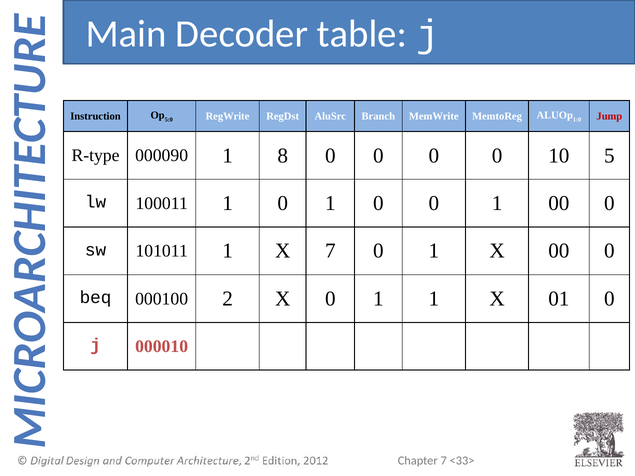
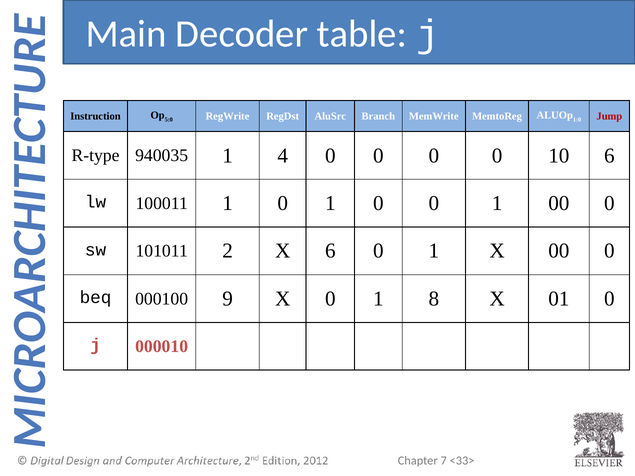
000090: 000090 -> 940035 (162, 156)
8: 8 -> 4 (283, 156)
10 5: 5 -> 6 (609, 156)
101011 1: 1 -> 2 (228, 251)
X 7: 7 -> 6 (330, 251)
2: 2 -> 9 (228, 299)
1 1: 1 -> 8 (434, 299)
